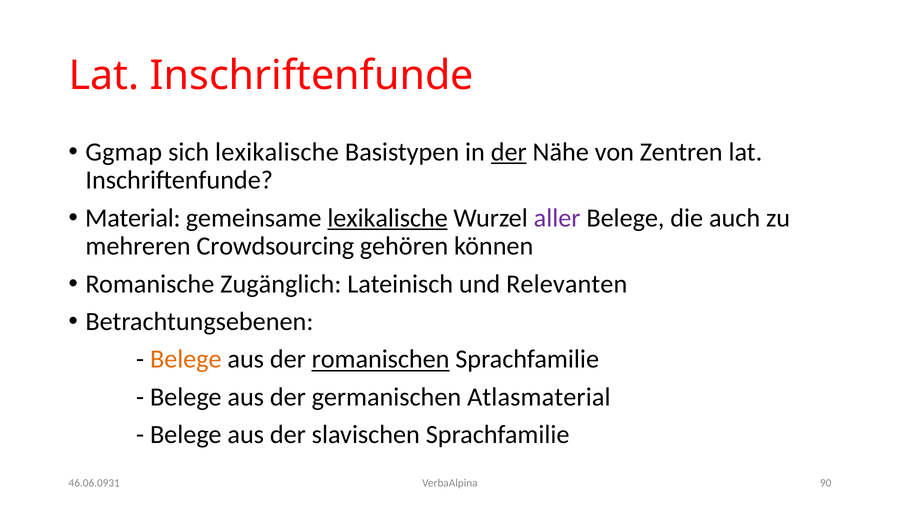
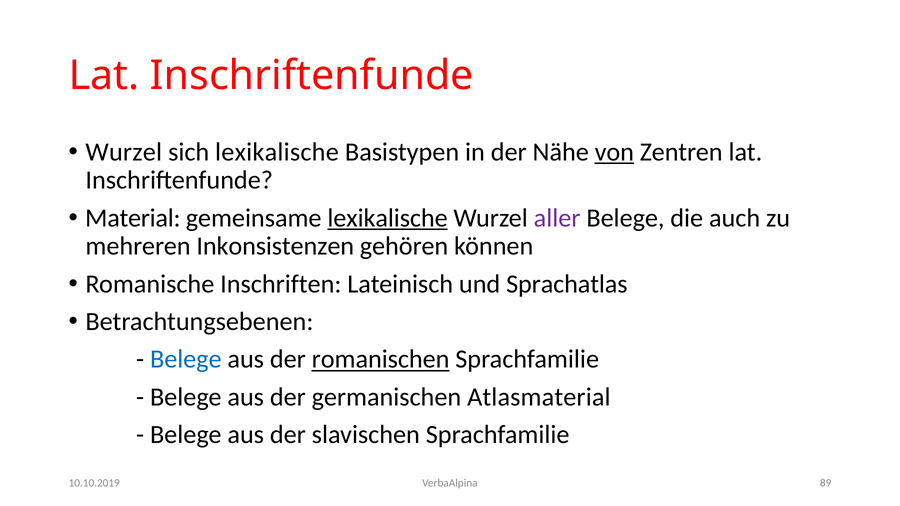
Ggmap: Ggmap -> Wurzel (124, 152)
der underline: present -> none (509, 152)
von underline: none -> present (614, 152)
Crowdsourcing: Crowdsourcing -> Inkonsistenzen (275, 246)
Zugänglich: Zugänglich -> Inschriften (281, 284)
Relevanten: Relevanten -> Sprachatlas (567, 284)
Belege colour: orange -> blue (186, 359)
90: 90 -> 89 (826, 483)
46.06.0931: 46.06.0931 -> 10.10.2019 (94, 483)
